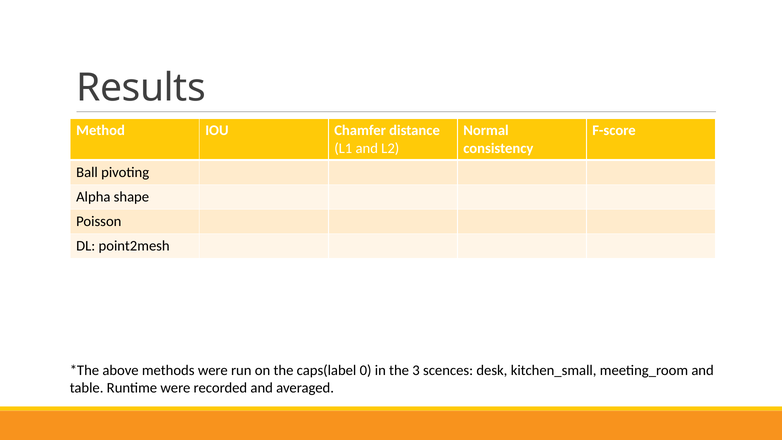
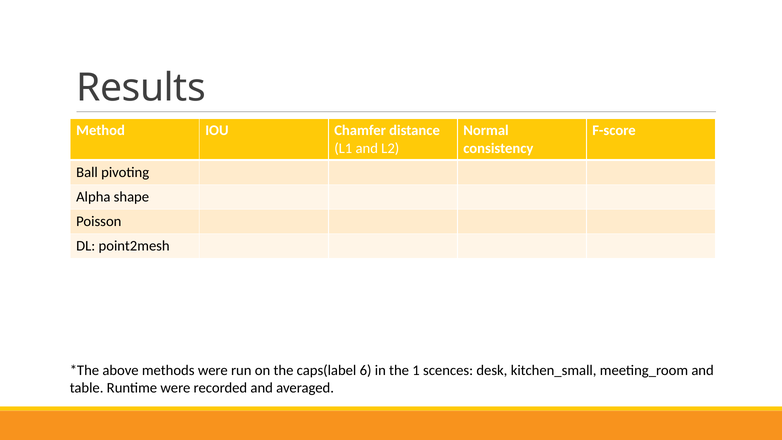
0: 0 -> 6 (366, 370)
3: 3 -> 1 (416, 370)
